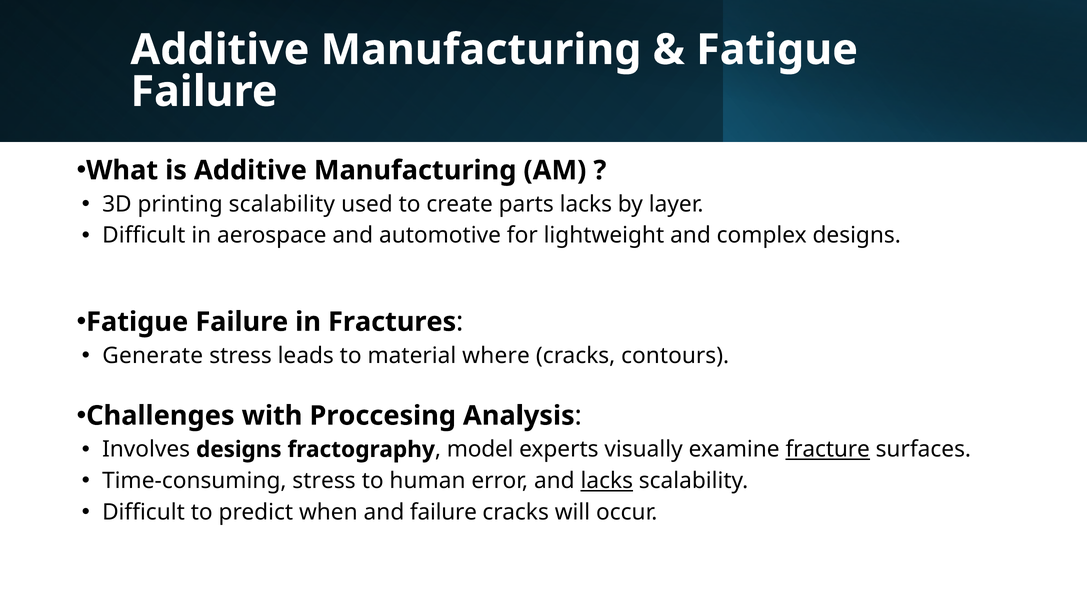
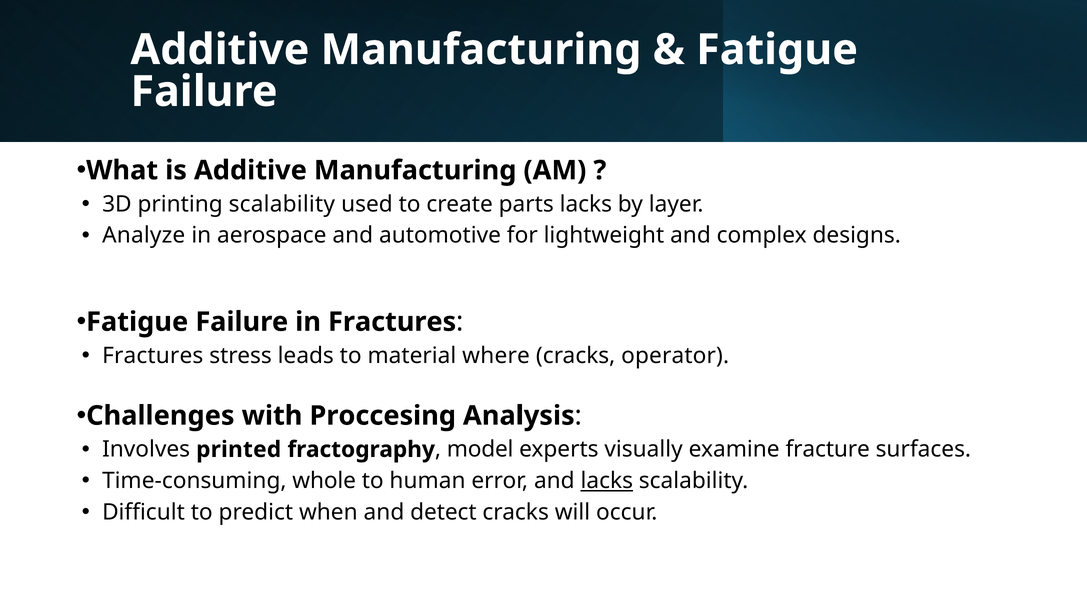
Difficult: Difficult -> Analyze (144, 235)
Generate: Generate -> Fractures (153, 355)
contours: contours -> operator (675, 355)
Involves designs: designs -> printed (239, 449)
fracture underline: present -> none (828, 449)
Time-consuming stress: stress -> whole (324, 480)
and failure: failure -> detect (443, 512)
